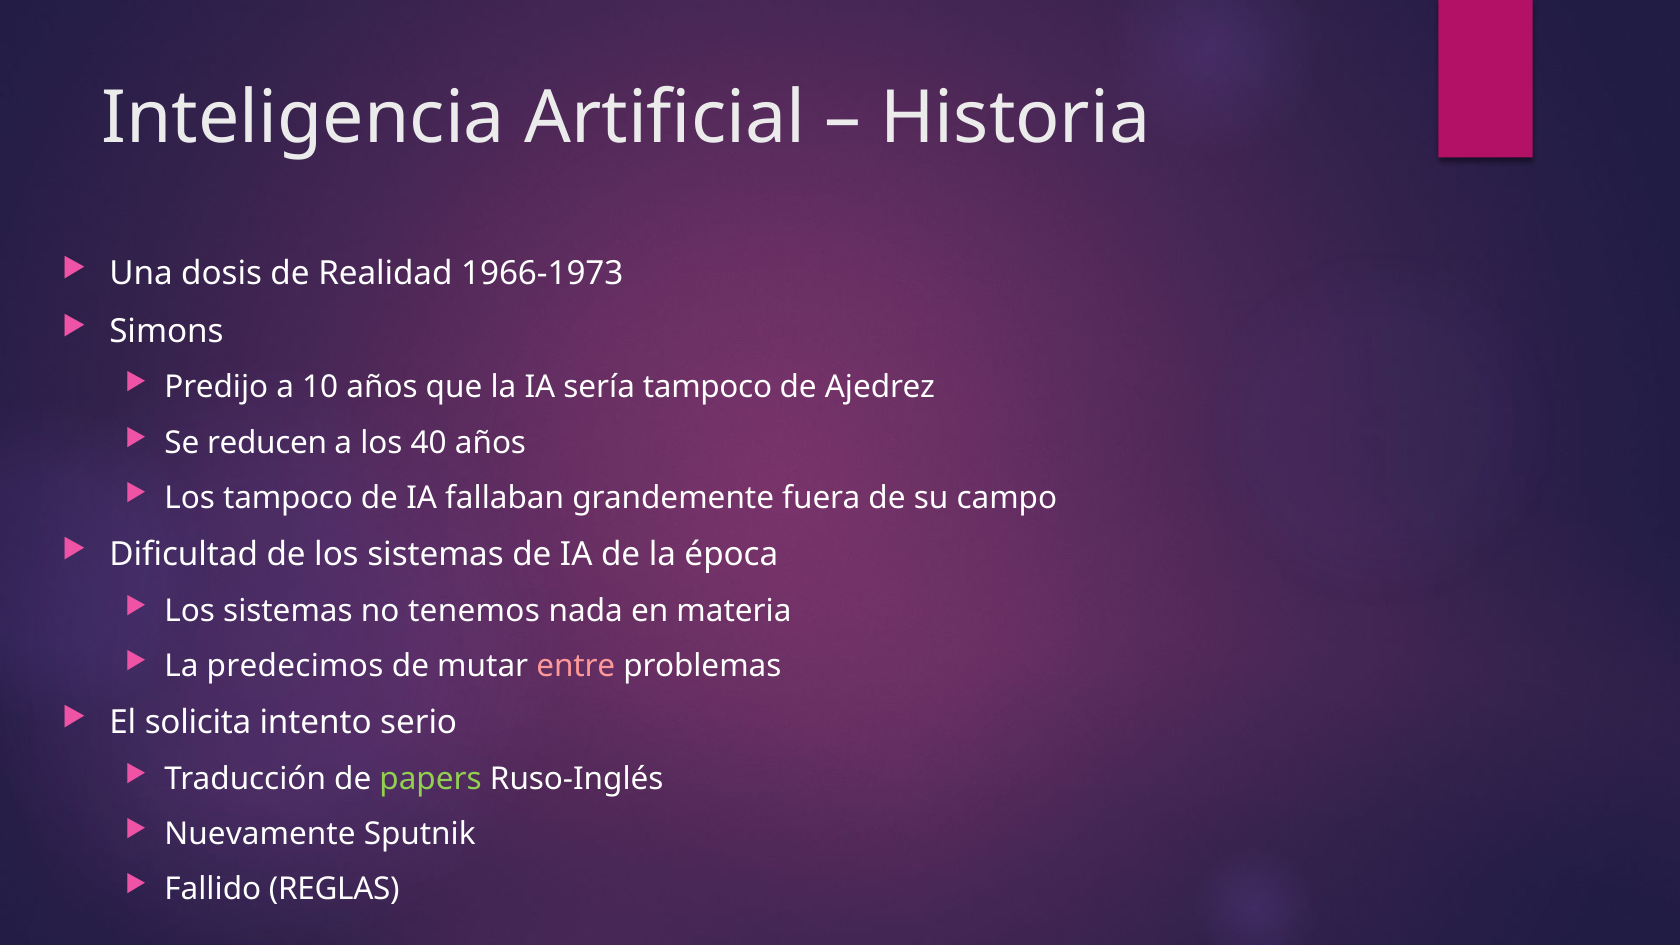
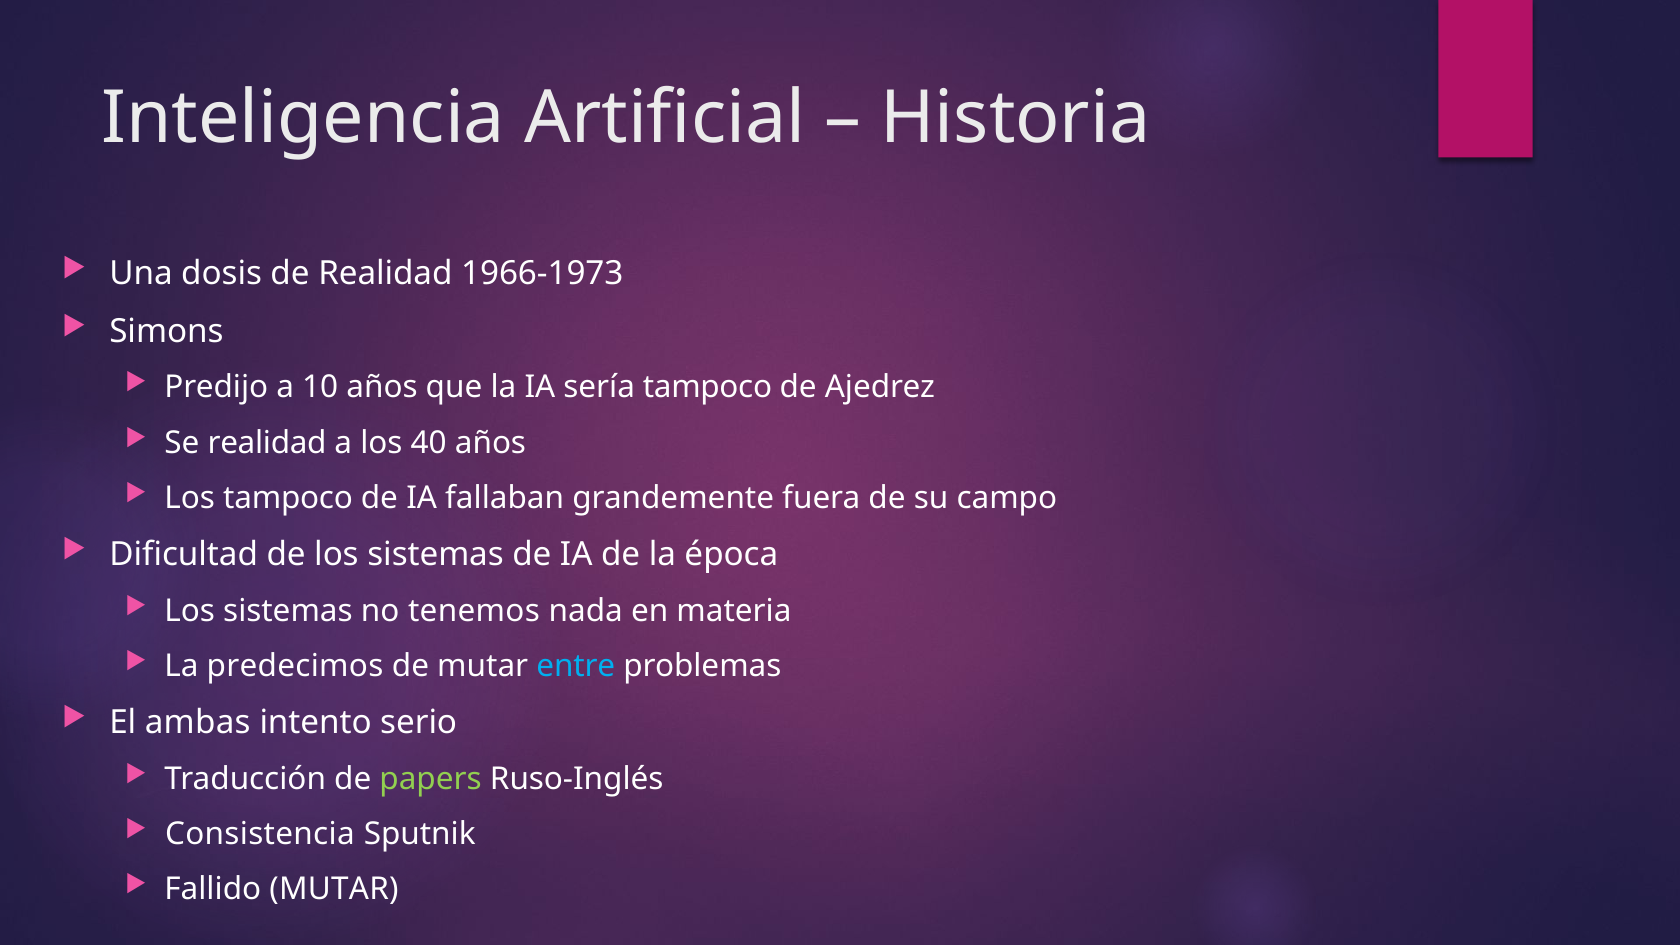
Se reducen: reducen -> realidad (267, 443)
entre colour: pink -> light blue (576, 666)
solicita: solicita -> ambas (198, 722)
Nuevamente: Nuevamente -> Consistencia (260, 834)
Fallido REGLAS: REGLAS -> MUTAR (334, 889)
